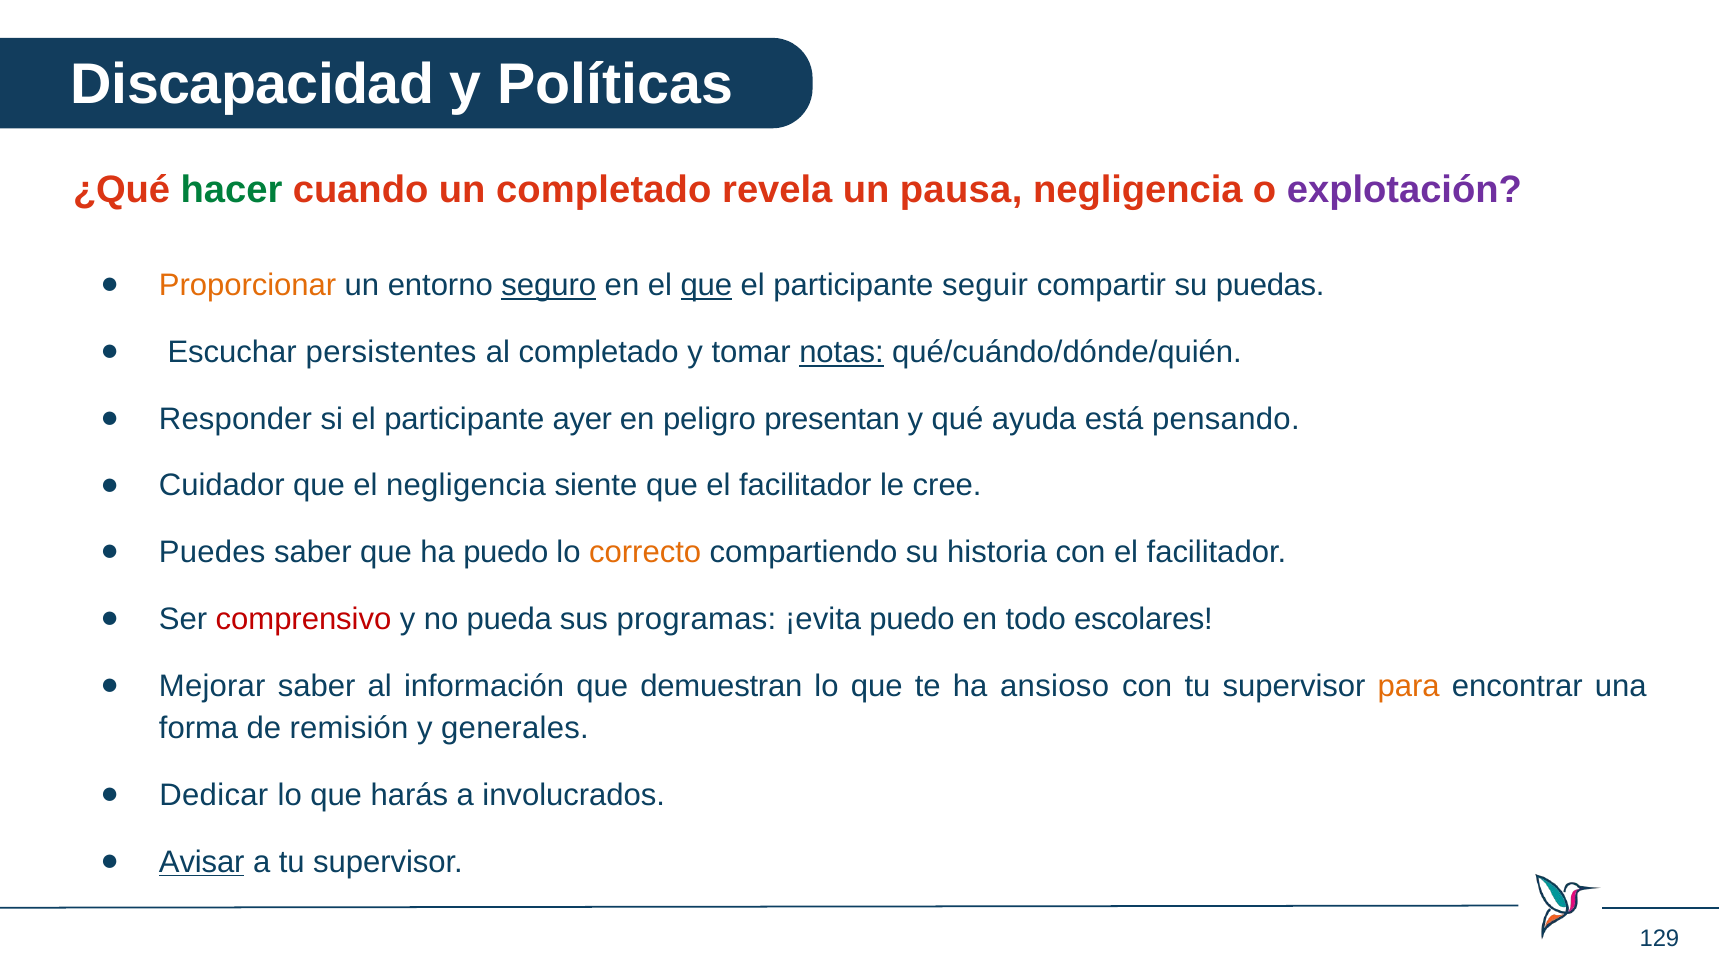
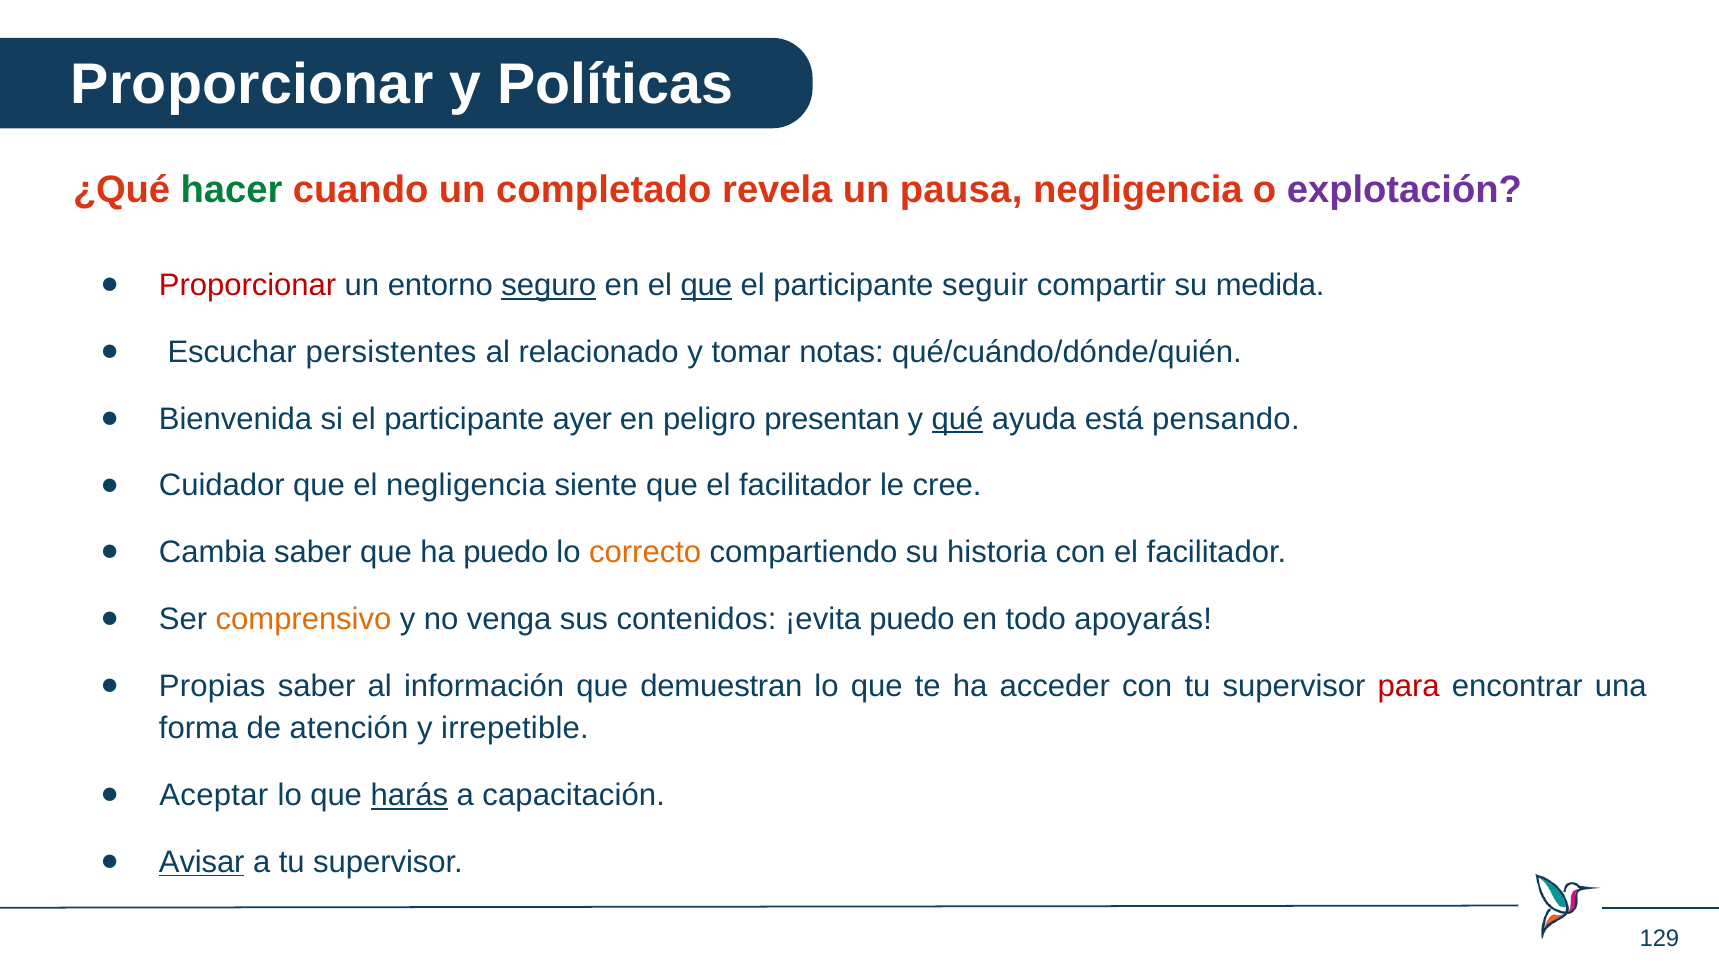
Discapacidad: Discapacidad -> Proporcionar (252, 84)
Proporcionar colour: orange -> red (248, 285)
puedas: puedas -> medida (1270, 285)
al completado: completado -> relacionado (599, 352)
notas underline: present -> none (841, 352)
Responder: Responder -> Bienvenida (236, 419)
qué underline: none -> present (958, 419)
Puedes: Puedes -> Cambia (212, 552)
comprensivo colour: red -> orange (304, 619)
pueda: pueda -> venga (509, 619)
programas: programas -> contenidos (697, 619)
escolares: escolares -> apoyarás (1143, 619)
Mejorar: Mejorar -> Propias (212, 686)
ansioso: ansioso -> acceder (1055, 686)
para colour: orange -> red (1409, 686)
remisión: remisión -> atención (349, 729)
generales: generales -> irrepetible (515, 729)
Dedicar: Dedicar -> Aceptar (214, 795)
harás underline: none -> present (409, 795)
involucrados: involucrados -> capacitación (574, 795)
